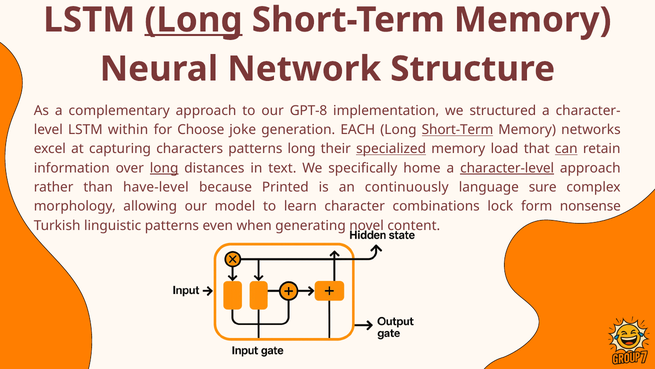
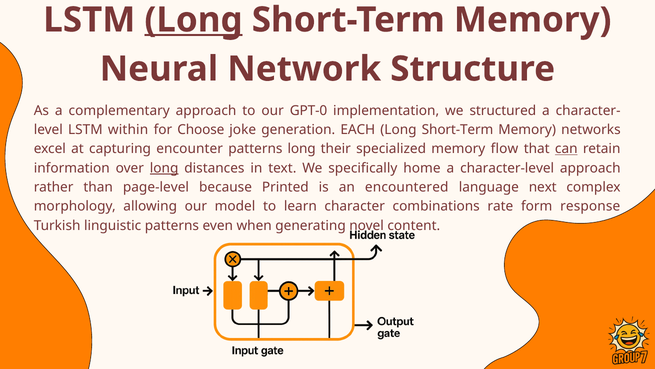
GPT-8: GPT-8 -> GPT-0 (309, 110)
Short-Term underline: present -> none (458, 130)
characters: characters -> encounter (190, 149)
specialized underline: present -> none (391, 149)
load: load -> flow (504, 149)
character-level underline: present -> none (507, 168)
have-level: have-level -> page-level (156, 187)
continuously: continuously -> encountered (407, 187)
sure: sure -> next (543, 187)
lock: lock -> rate (500, 206)
nonsense: nonsense -> response (590, 206)
